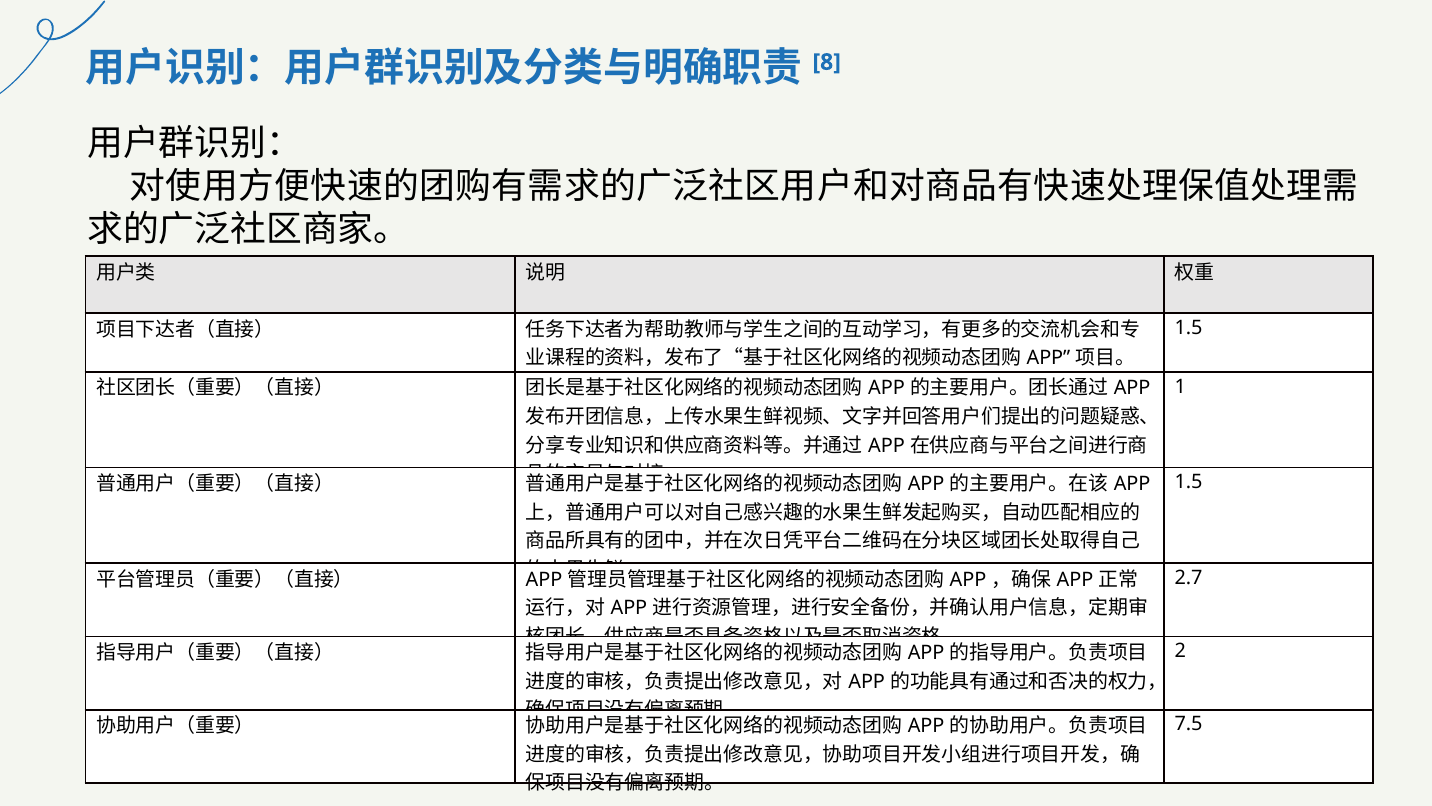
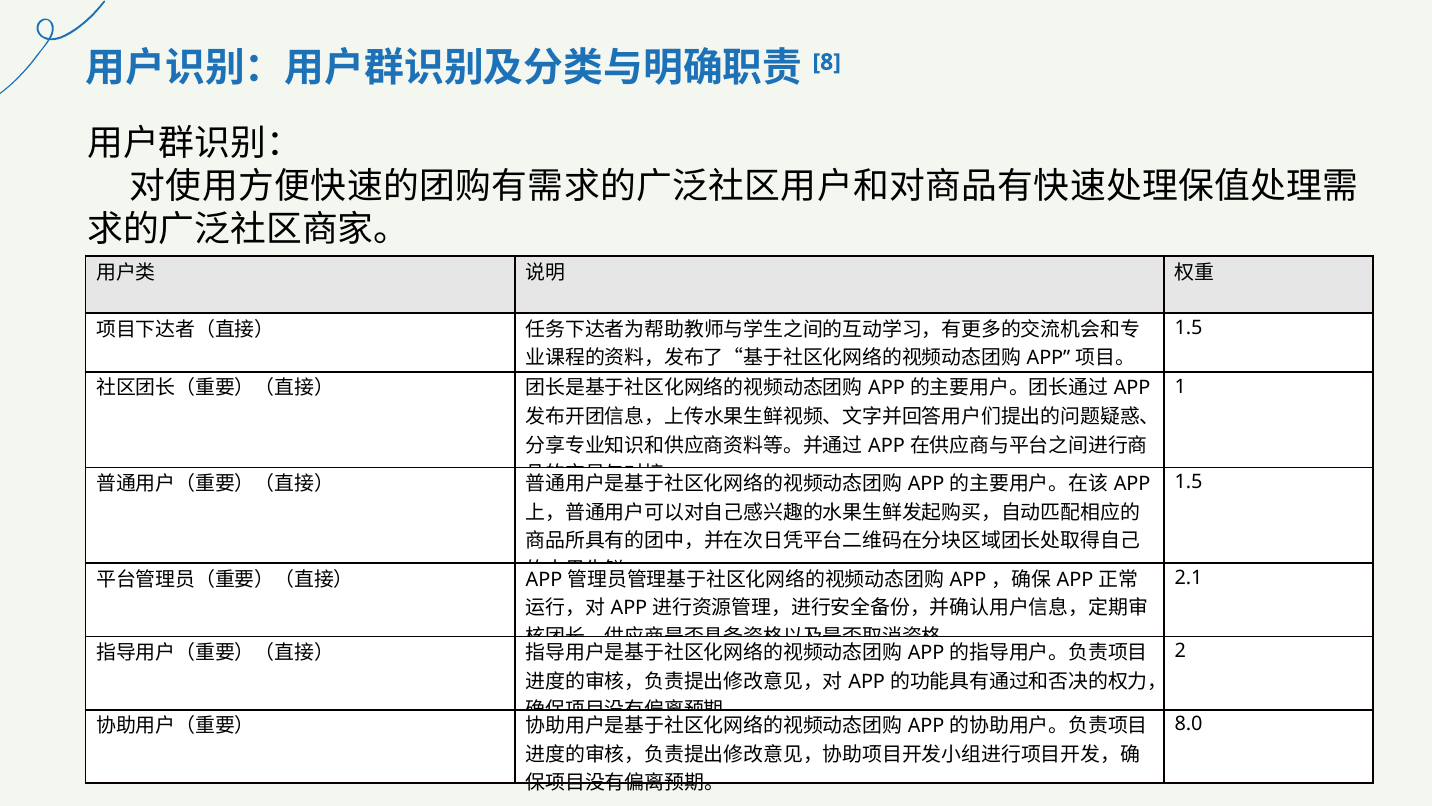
2.7: 2.7 -> 2.1 (1189, 578)
7.5: 7.5 -> 8.0 (1189, 724)
